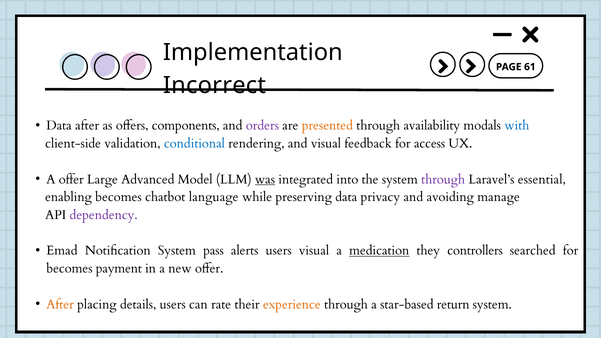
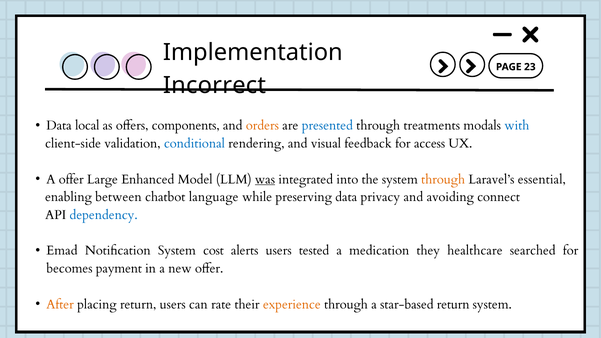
61: 61 -> 23 (530, 67)
Data after: after -> local (87, 126)
orders colour: purple -> orange (262, 126)
presented colour: orange -> blue (327, 126)
availability: availability -> treatments (432, 126)
Advanced: Advanced -> Enhanced (148, 179)
through colour: purple -> orange (443, 179)
enabling becomes: becomes -> between (118, 197)
manage: manage -> connect (499, 197)
dependency colour: purple -> blue (104, 215)
pass: pass -> cost (214, 251)
users visual: visual -> tested (314, 251)
medication underline: present -> none (379, 251)
controllers: controllers -> healthcare (475, 251)
placing details: details -> return (138, 304)
